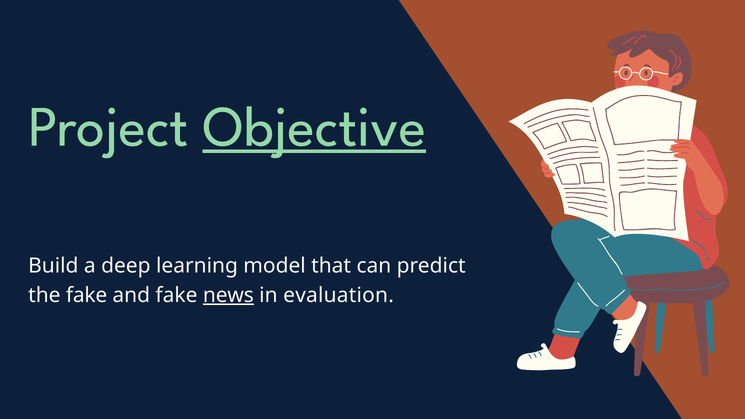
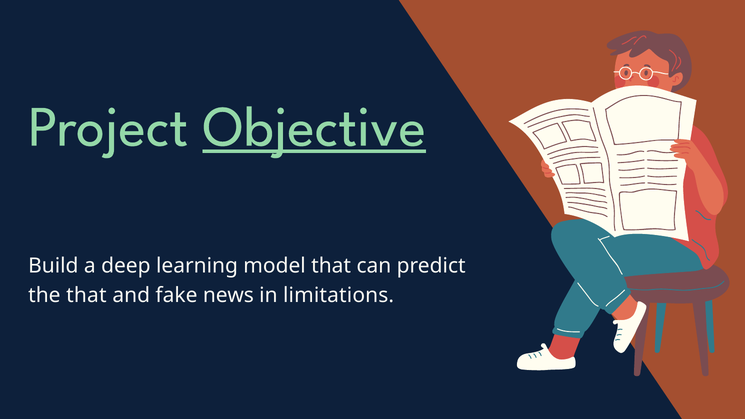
the fake: fake -> that (86, 295)
news underline: present -> none (228, 295)
evaluation: evaluation -> limitations (339, 295)
